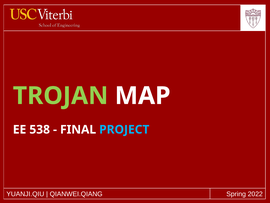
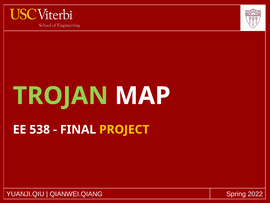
PROJECT colour: light blue -> yellow (124, 129)
